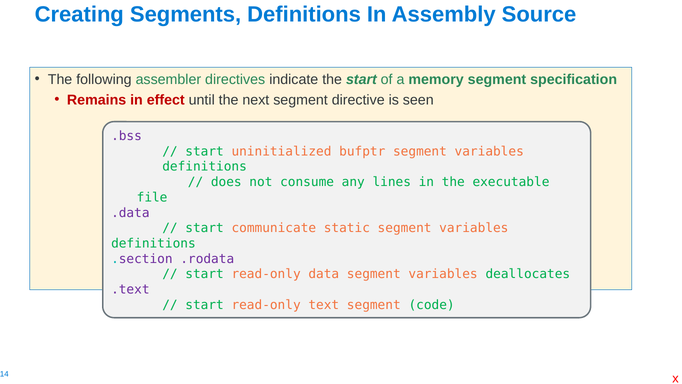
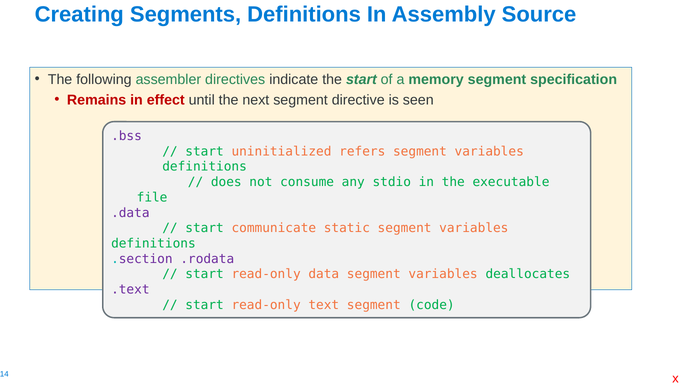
bufptr: bufptr -> refers (362, 151)
lines: lines -> stdio (392, 182)
